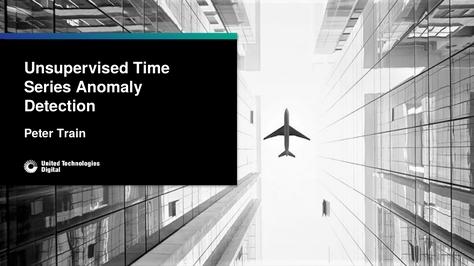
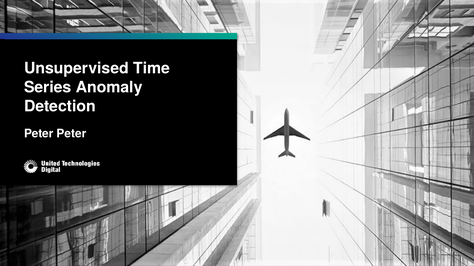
Peter Train: Train -> Peter (71, 134)
